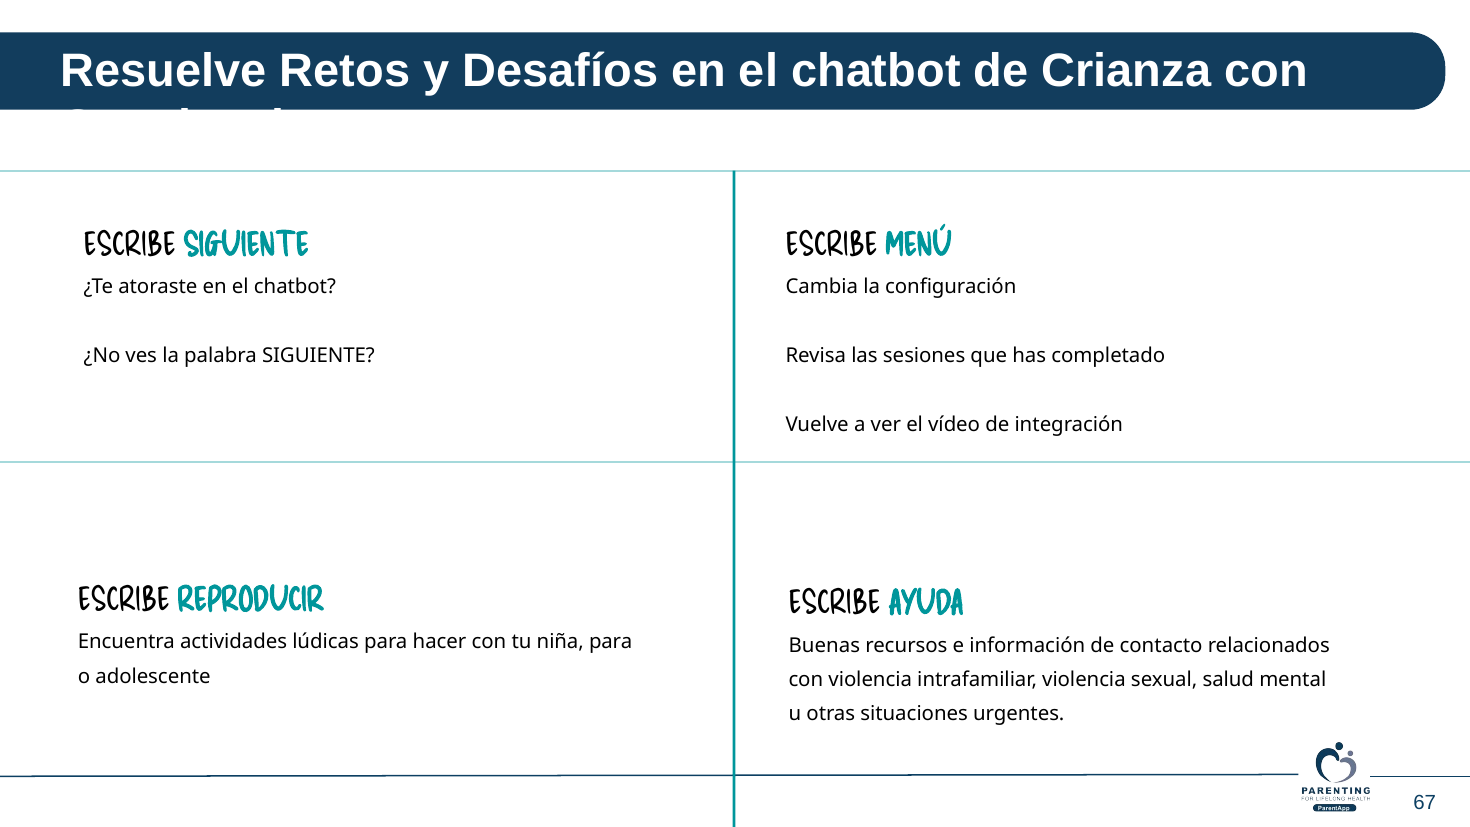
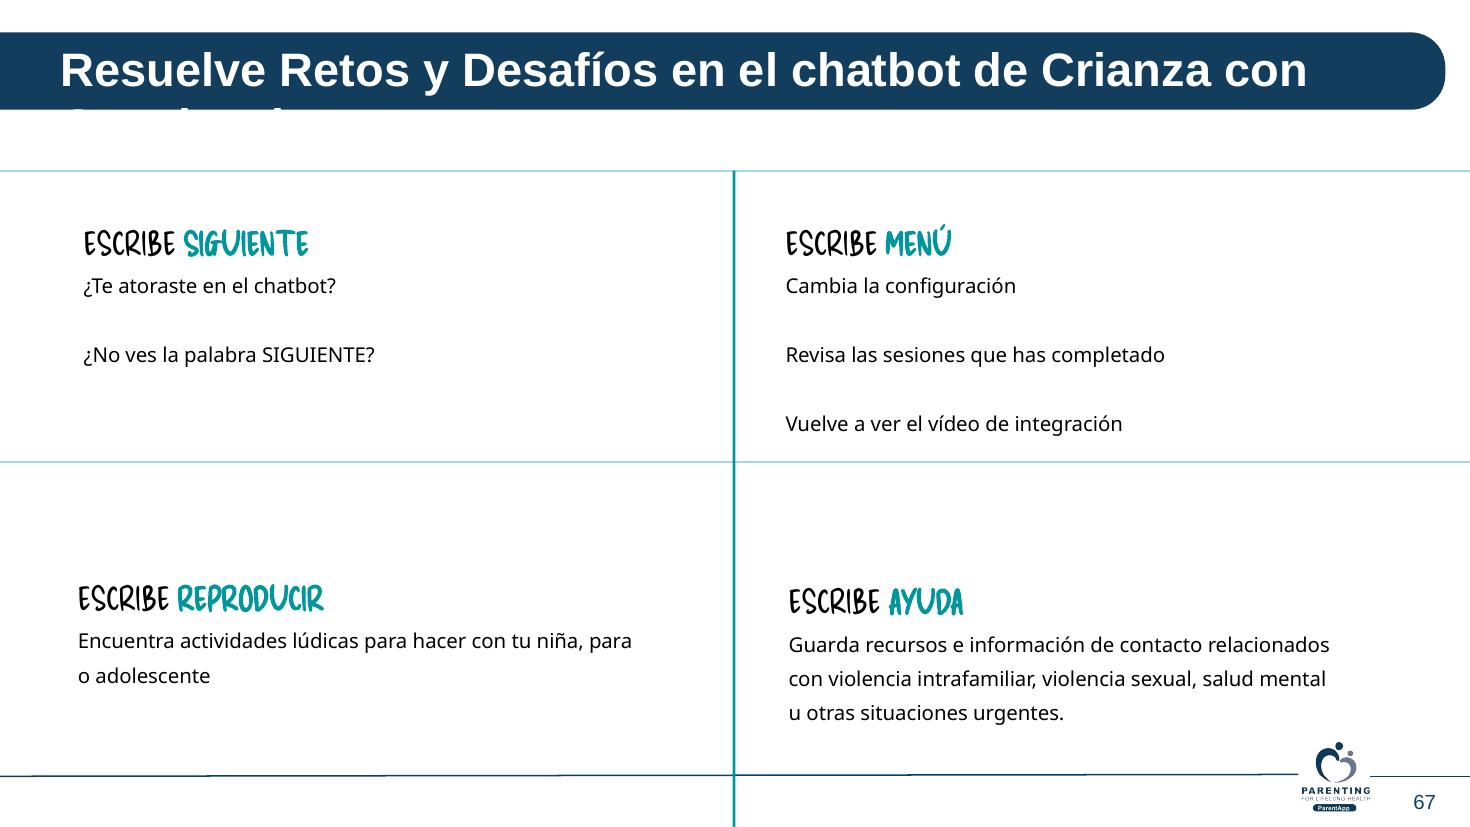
Buenas: Buenas -> Guarda (824, 645)
